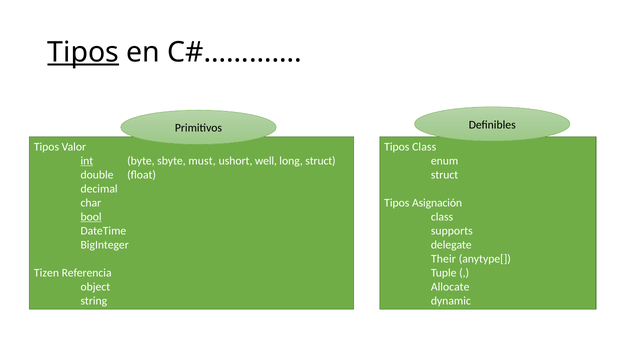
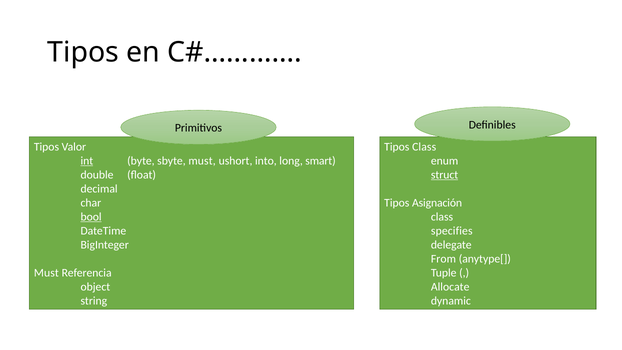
Tipos underline: present -> none (83, 52)
well: well -> into (266, 161)
long struct: struct -> smart (320, 161)
struct underline: none -> present (445, 175)
supports: supports -> specifies (452, 231)
Their: Their -> From (443, 259)
Tizen: Tizen -> Must (46, 273)
